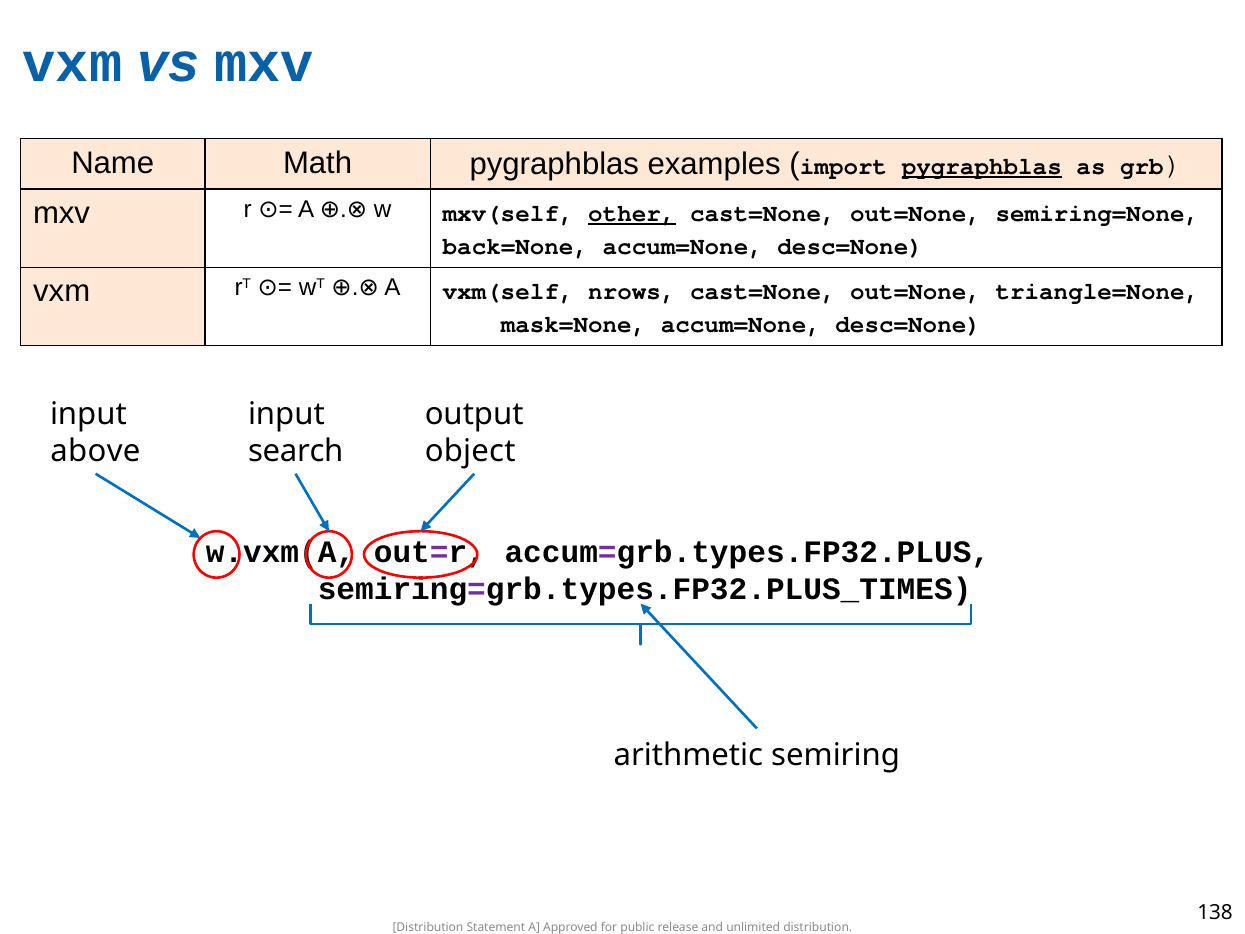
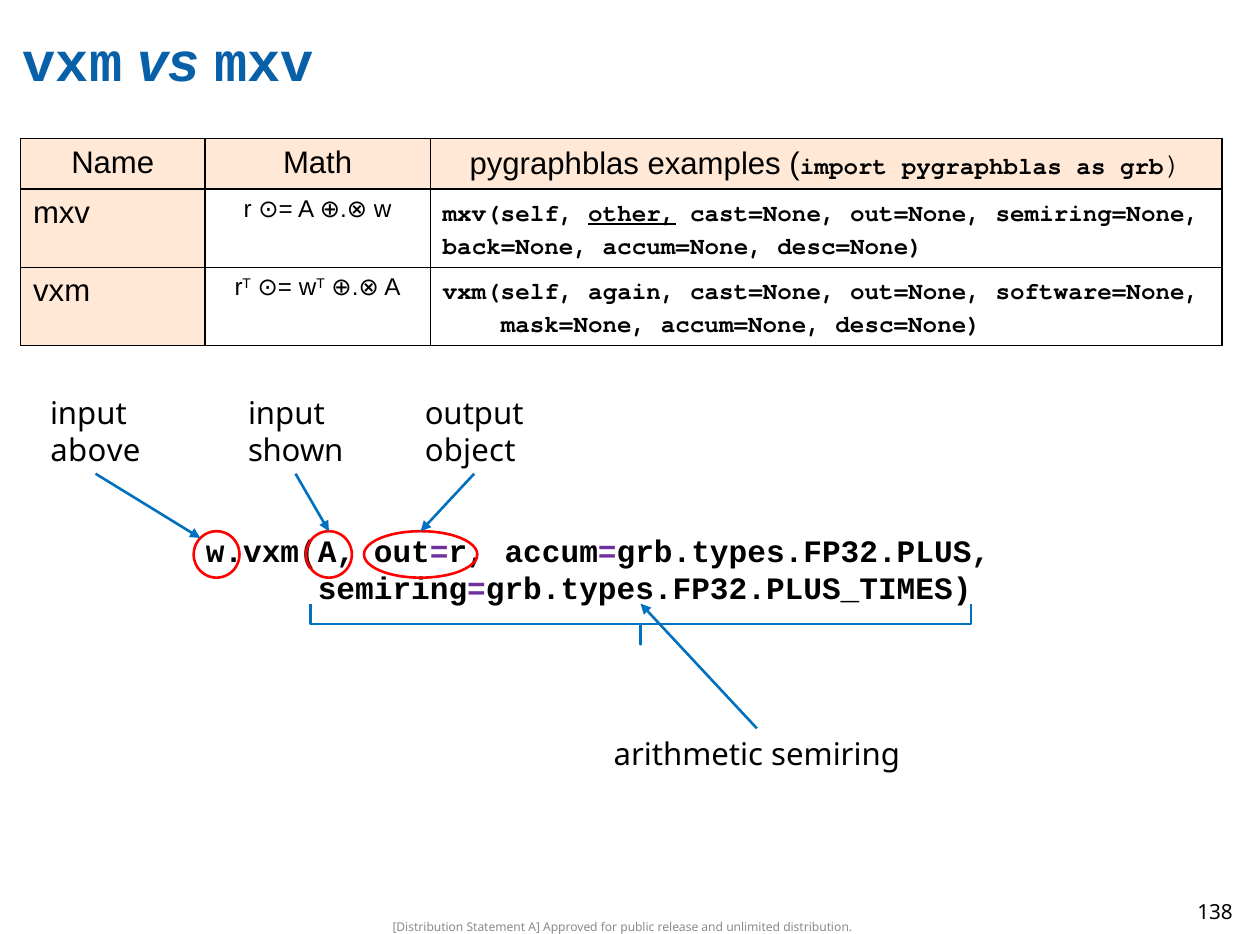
pygraphblas underline: present -> none (982, 167)
nrows: nrows -> again (632, 291)
triangle=None: triangle=None -> software=None (1097, 291)
search: search -> shown (296, 451)
